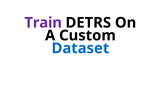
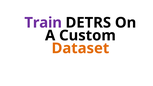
Dataset colour: blue -> orange (80, 48)
